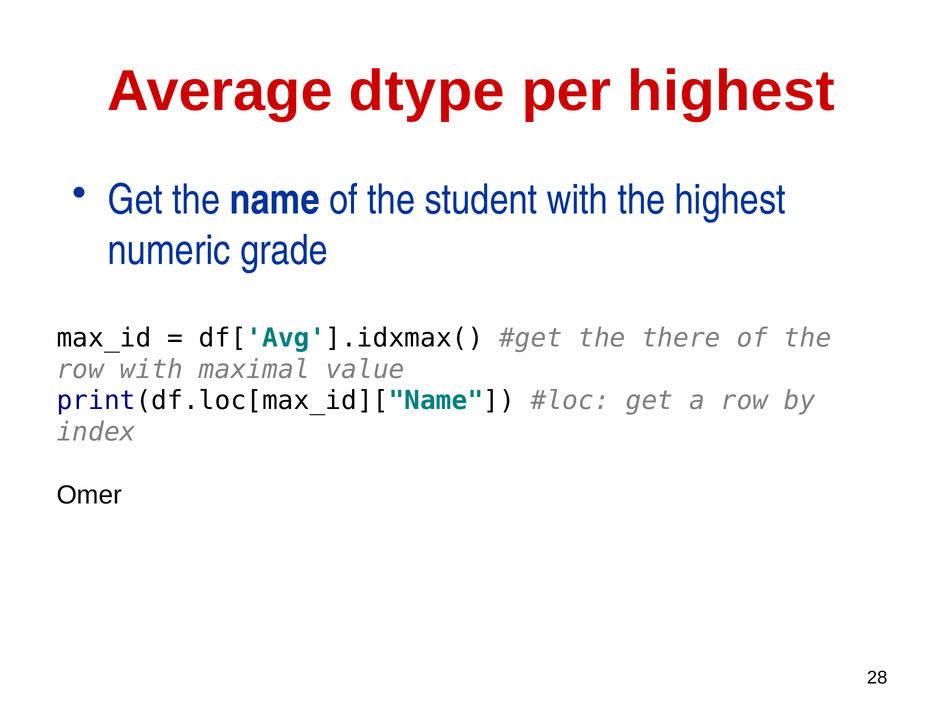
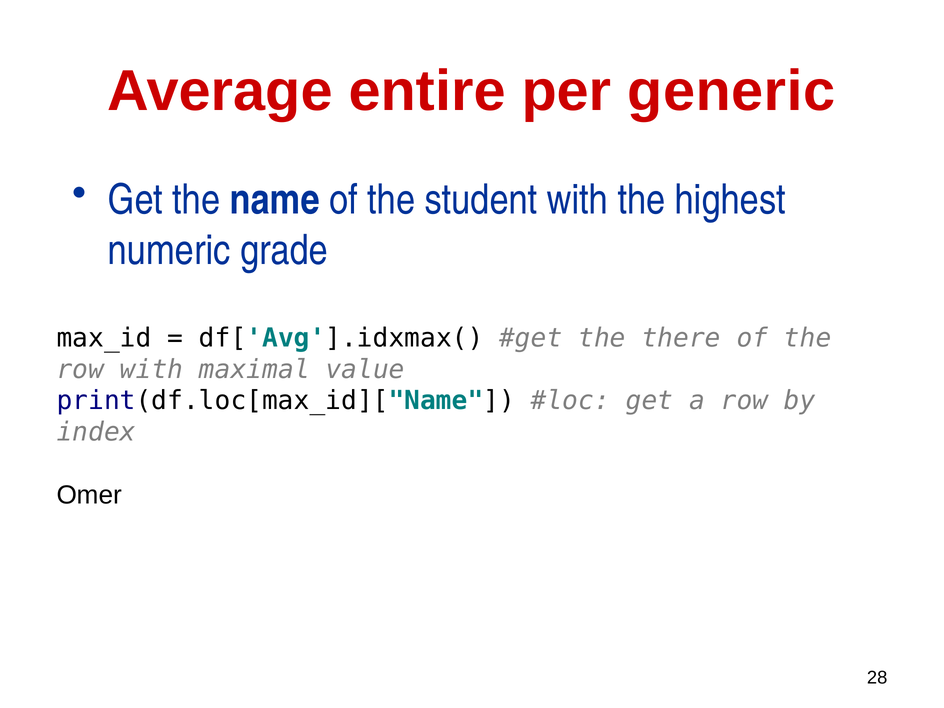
dtype: dtype -> entire (427, 91)
per highest: highest -> generic (731, 91)
